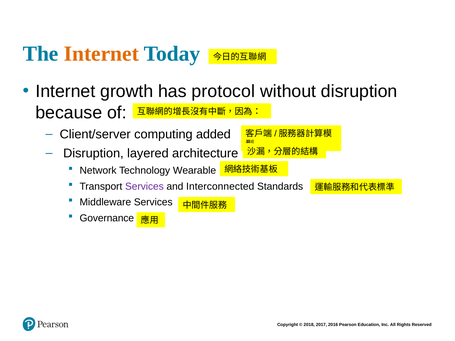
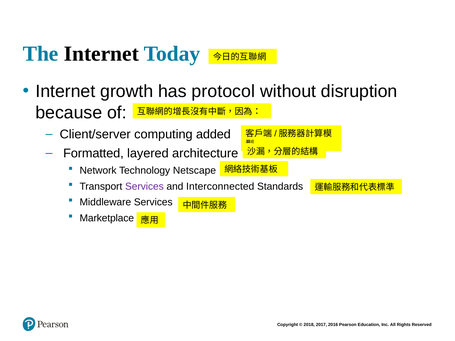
Internet colour: orange -> black (101, 54)
Disruption: Disruption -> Formatted (93, 153)
Wearable: Wearable -> Netscape (194, 171)
Governance: Governance -> Marketplace (107, 218)
